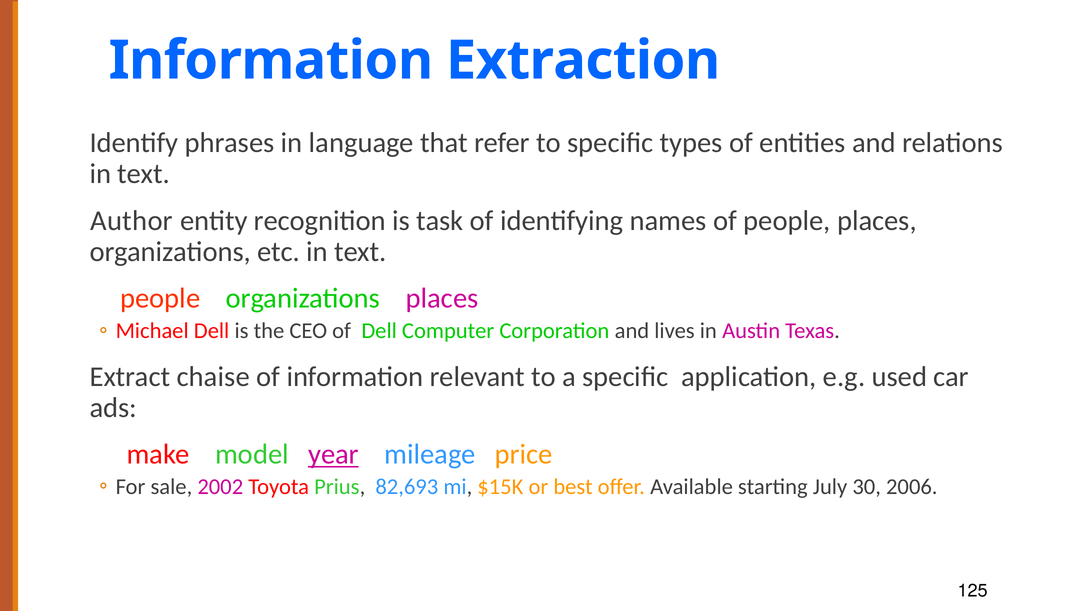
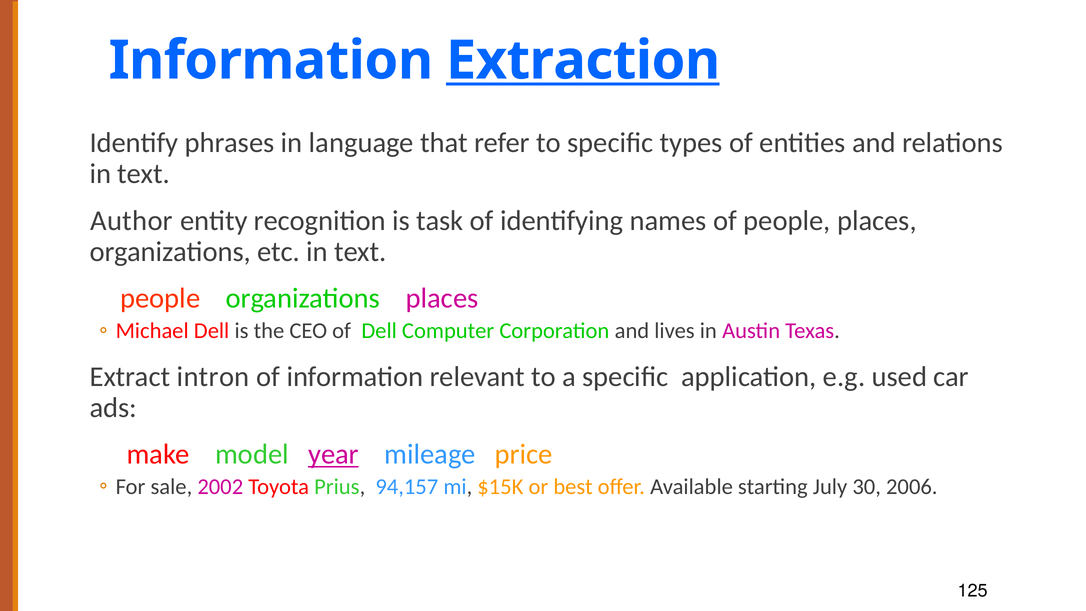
Extraction underline: none -> present (583, 61)
chaise: chaise -> intron (213, 377)
82,693: 82,693 -> 94,157 (407, 487)
